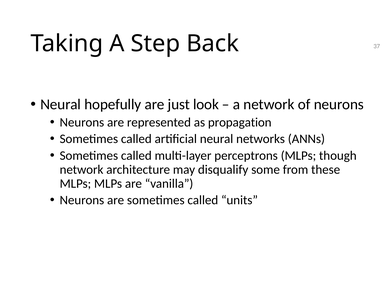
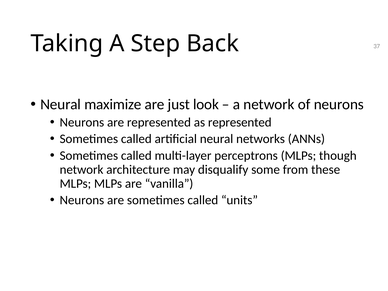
hopefully: hopefully -> maximize (113, 104)
as propagation: propagation -> represented (240, 122)
